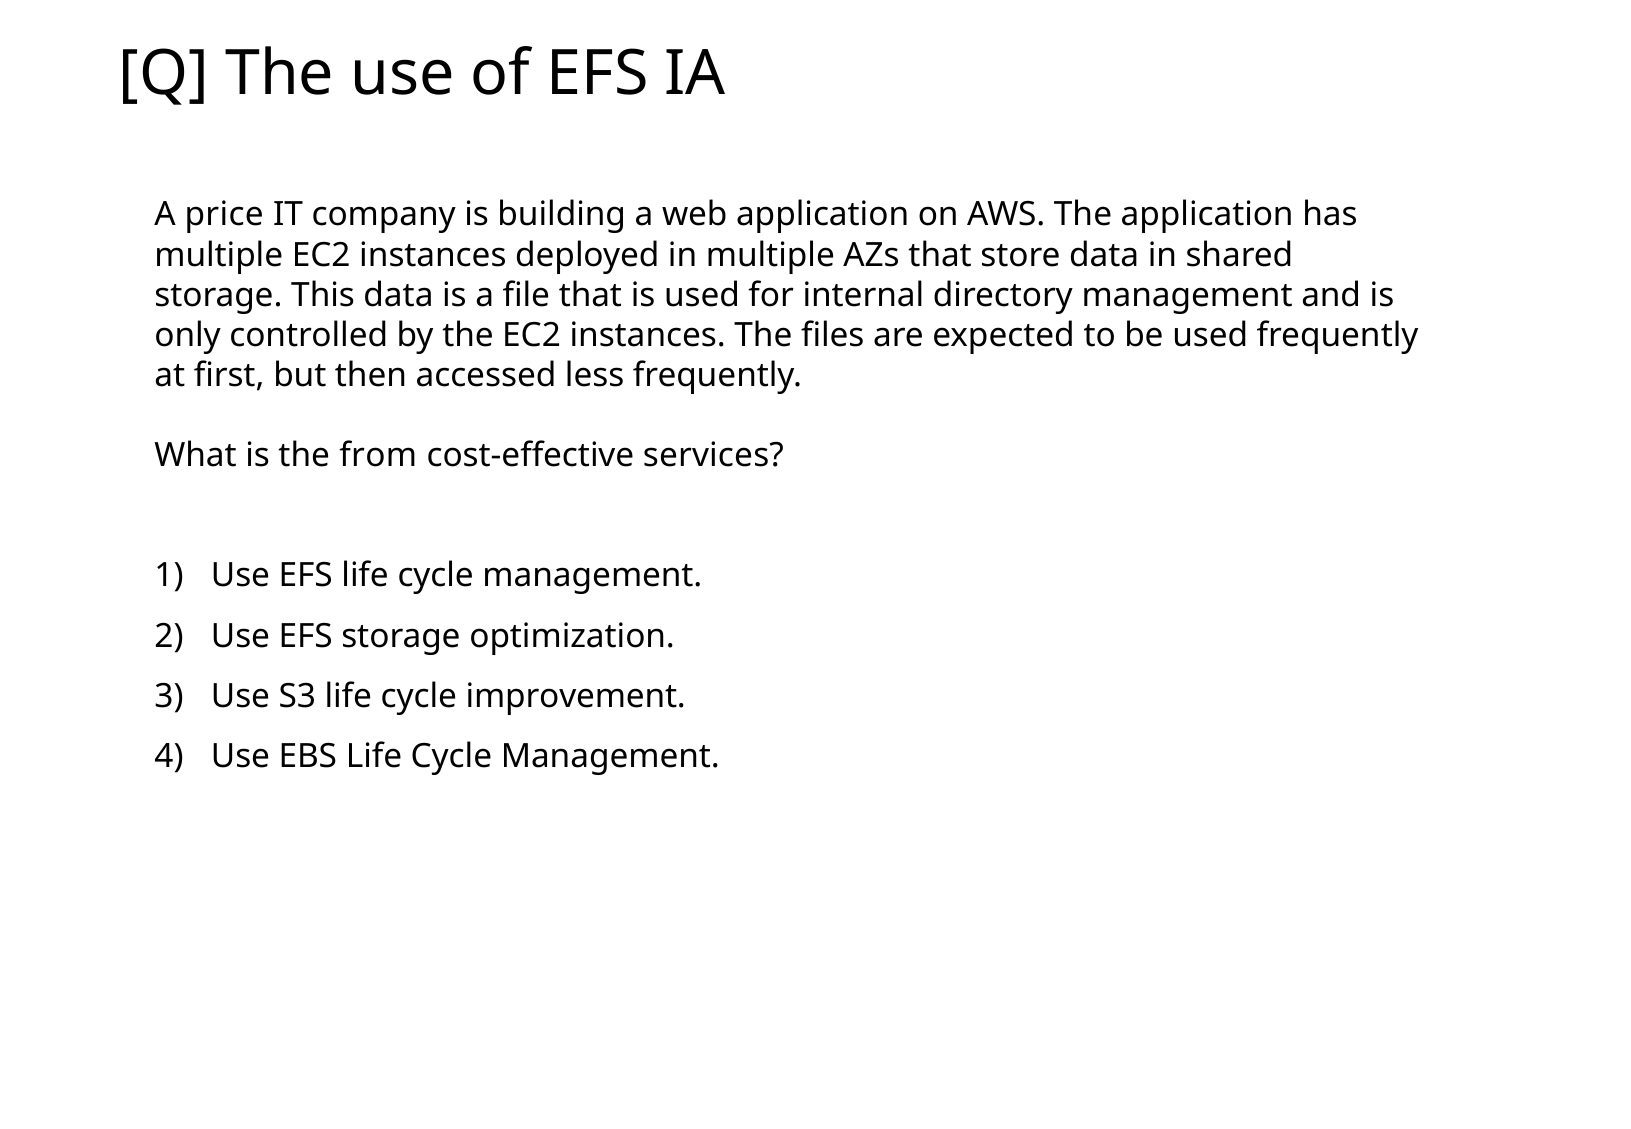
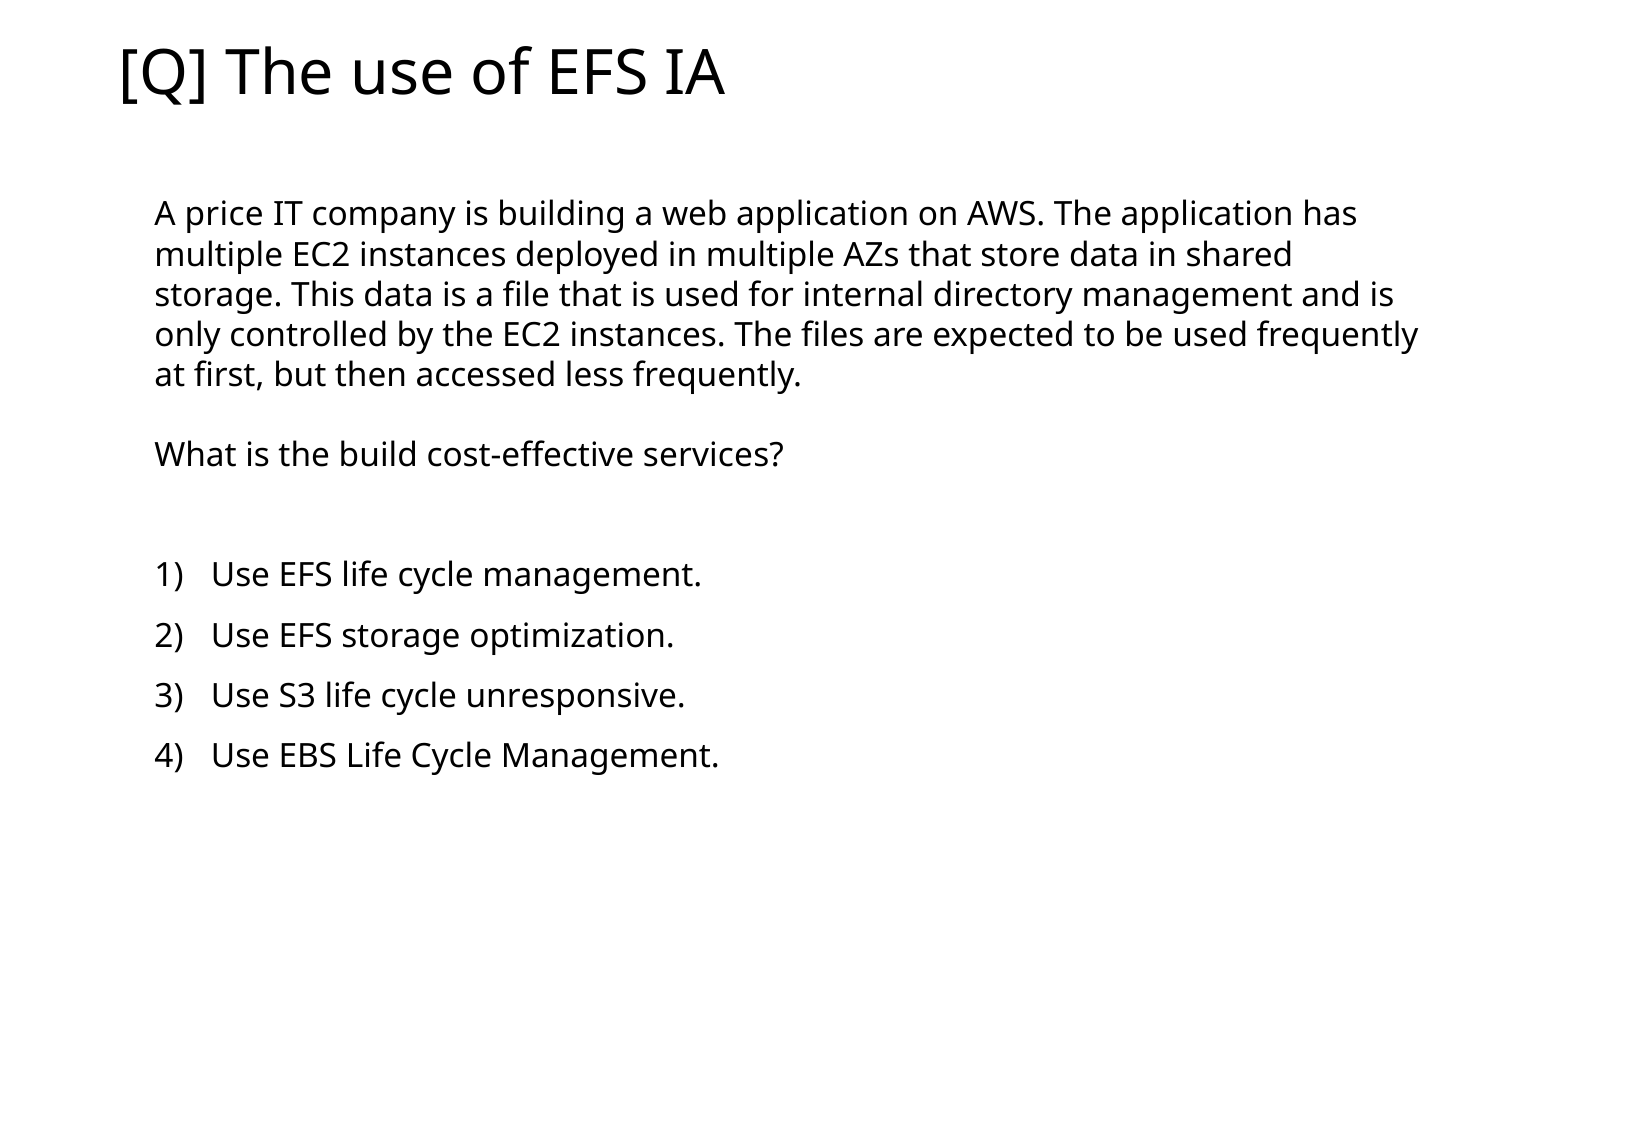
from: from -> build (378, 456)
improvement: improvement -> unresponsive (576, 696)
